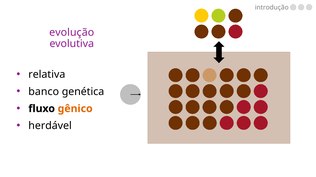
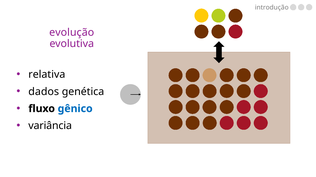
banco: banco -> dados (44, 92)
gênico colour: orange -> blue (75, 109)
herdável: herdável -> variância (50, 126)
